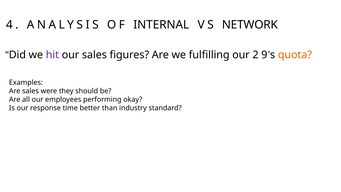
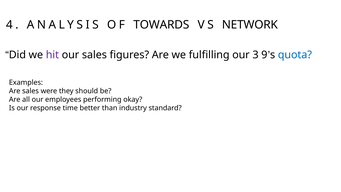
INTERNAL: INTERNAL -> TOWARDS (161, 25)
2: 2 -> 3 (255, 55)
quota colour: orange -> blue (295, 55)
